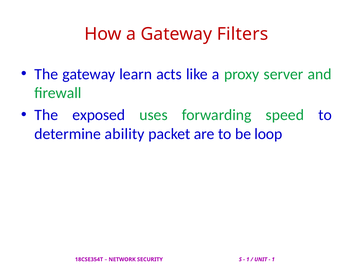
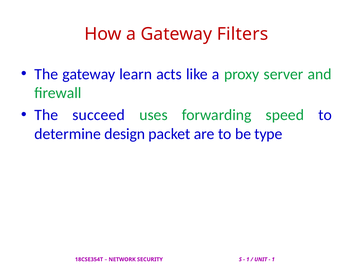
exposed: exposed -> succeed (99, 115)
ability: ability -> design (125, 134)
loop: loop -> type (268, 134)
